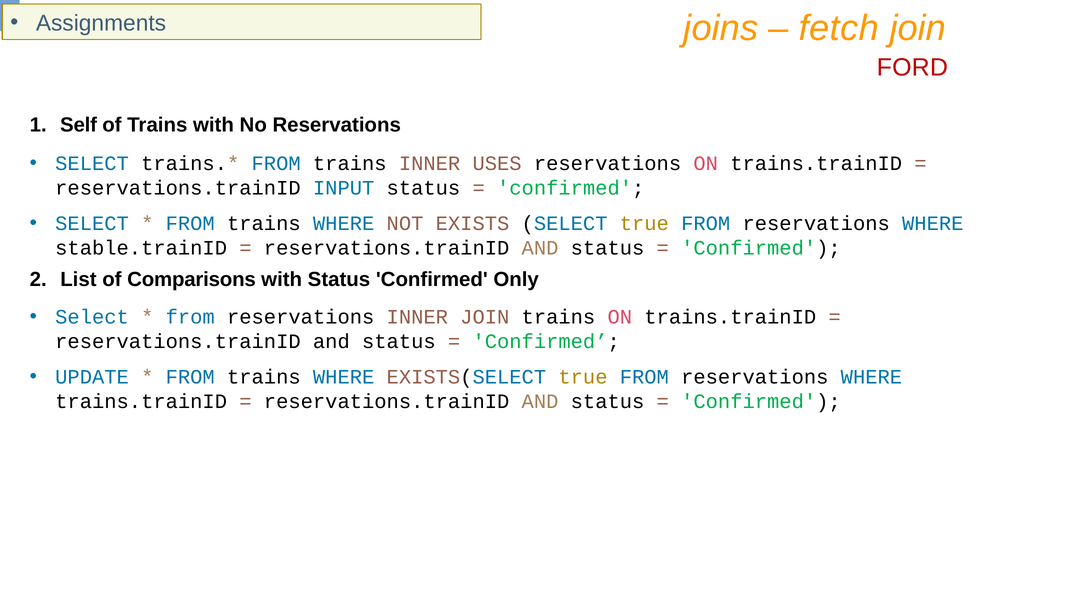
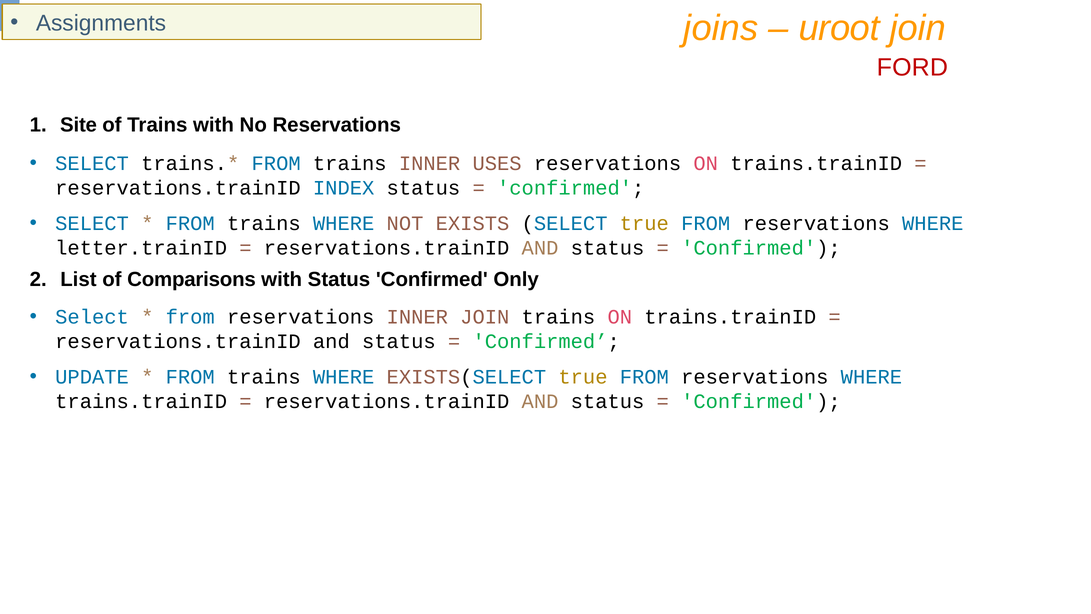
fetch: fetch -> uroot (839, 28)
Self: Self -> Site (79, 125)
INPUT: INPUT -> INDEX (344, 188)
stable.trainID: stable.trainID -> letter.trainID (141, 248)
